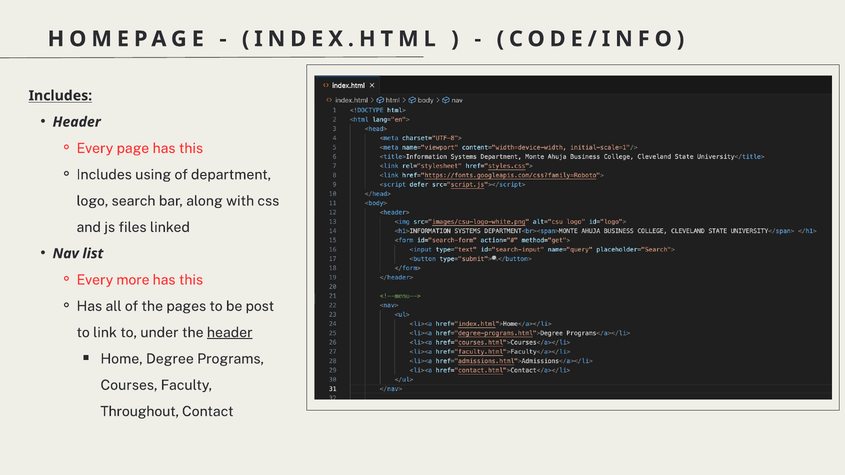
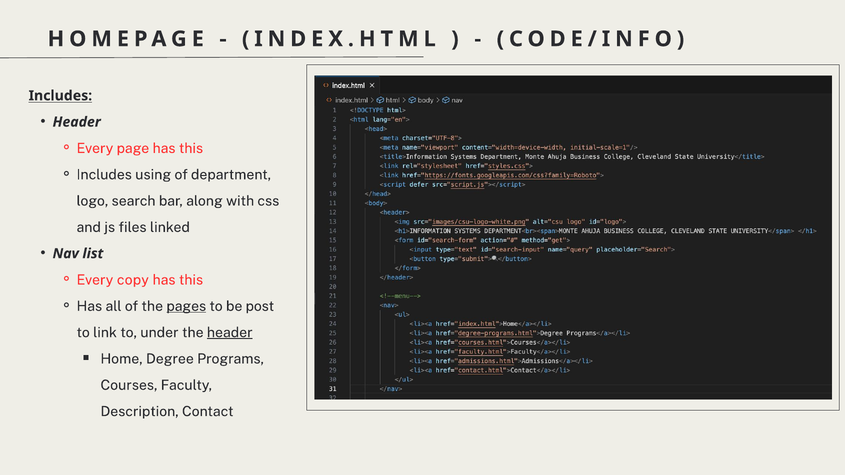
more: more -> copy (133, 280)
pages underline: none -> present (186, 306)
Throughout: Throughout -> Description (140, 412)
